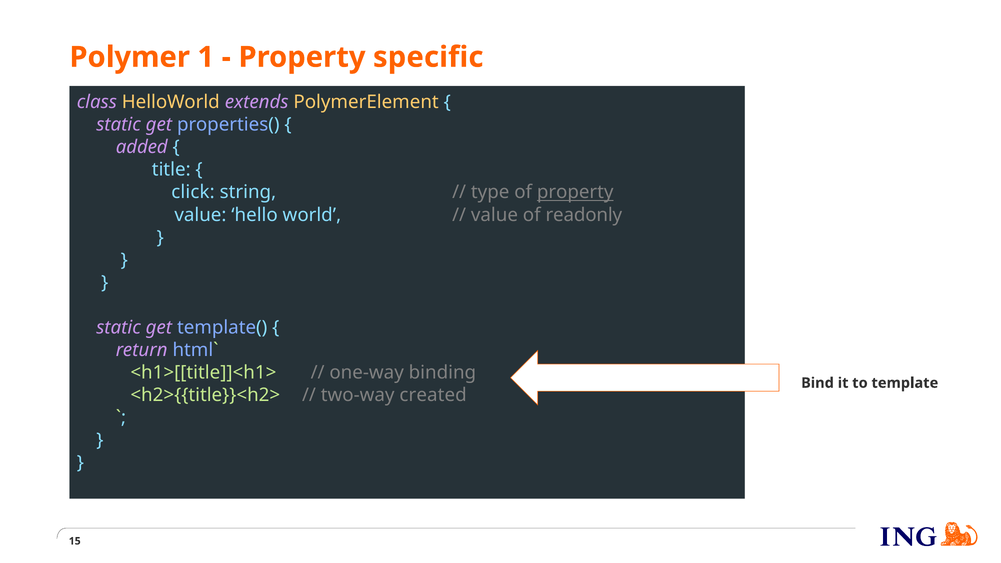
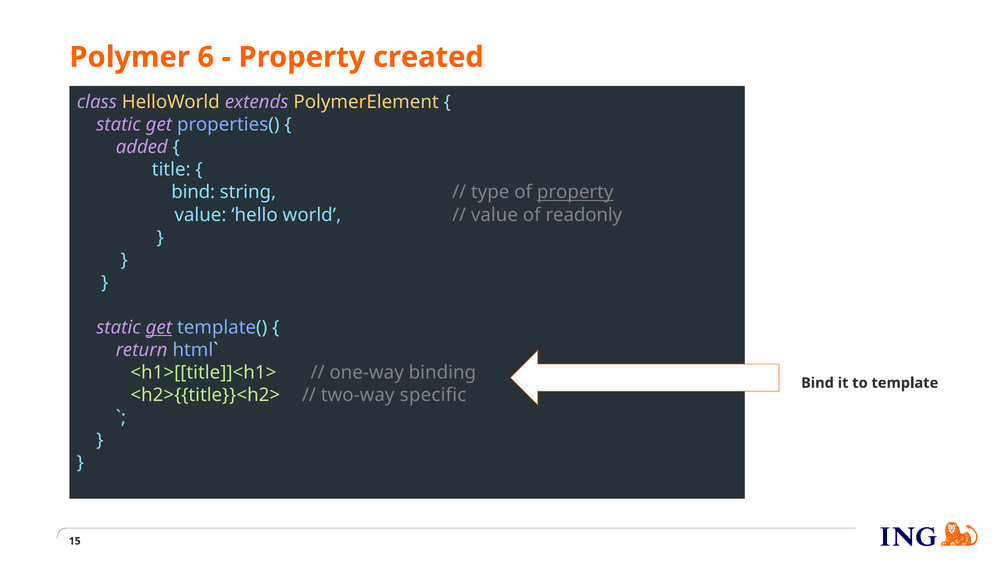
1: 1 -> 6 (206, 57)
specific: specific -> created (428, 57)
click: click -> bind (193, 192)
get underline: none -> present (159, 327)
created: created -> specific (433, 395)
